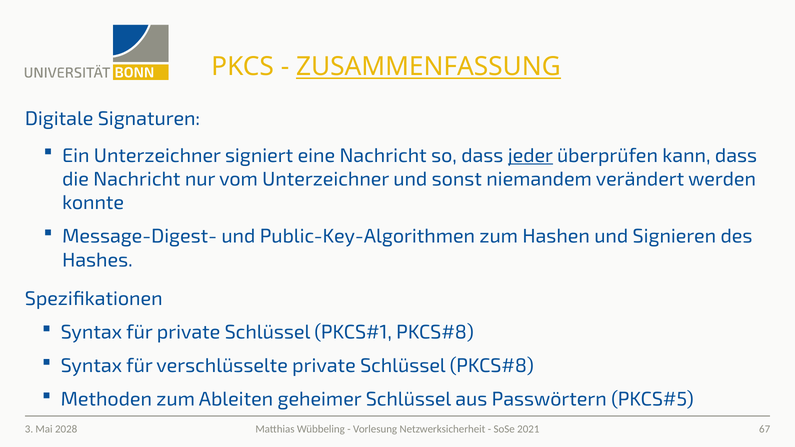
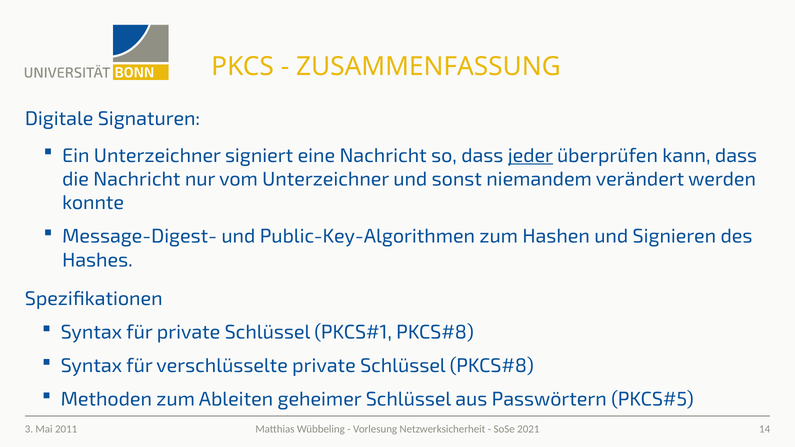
ZUSAMMENFASSUNG underline: present -> none (428, 67)
67: 67 -> 14 (765, 429)
2028: 2028 -> 2011 (66, 429)
